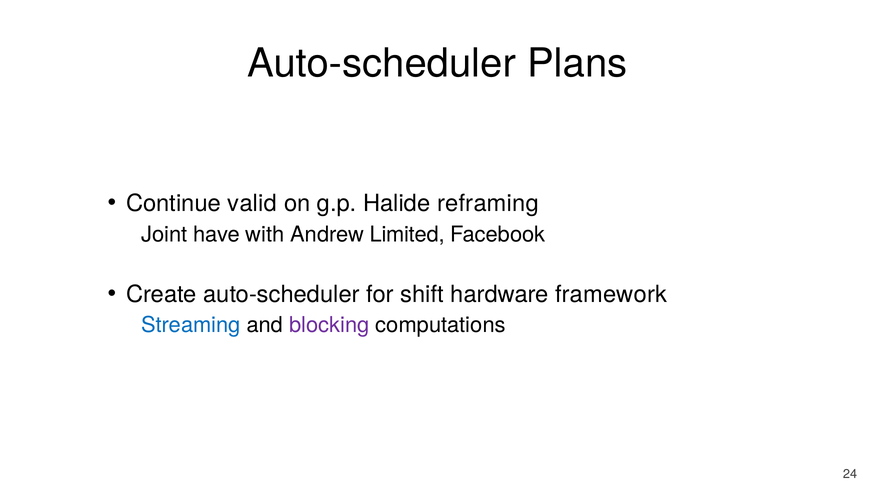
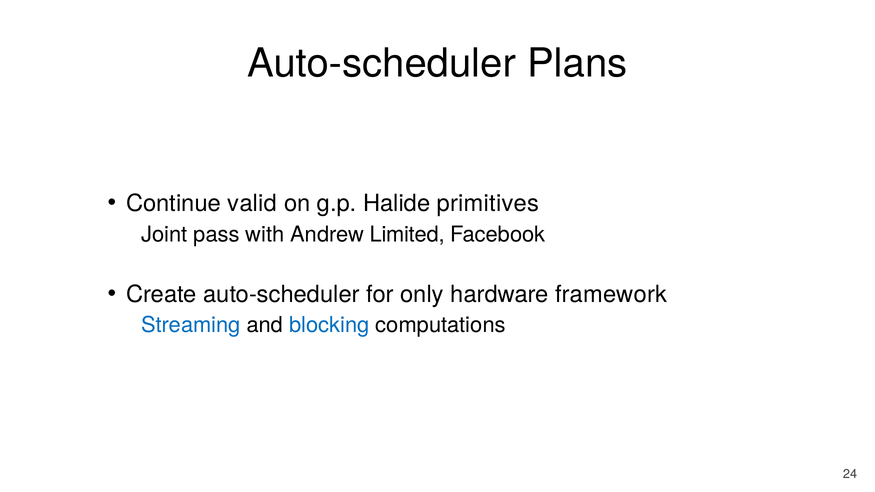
reframing: reframing -> primitives (488, 204)
have: have -> pass (216, 234)
shift: shift -> only (422, 294)
blocking colour: purple -> blue (329, 325)
